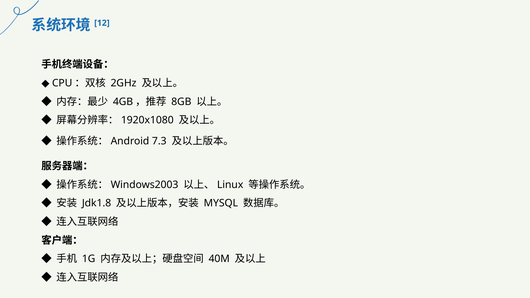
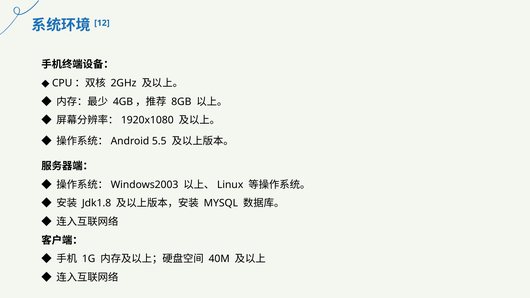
7.3: 7.3 -> 5.5 (159, 141)
